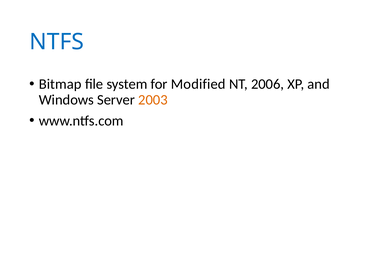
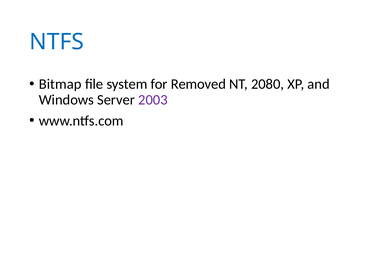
Modified: Modified -> Removed (198, 84)
2006: 2006 -> 2080 (268, 84)
2003 colour: orange -> purple (153, 100)
